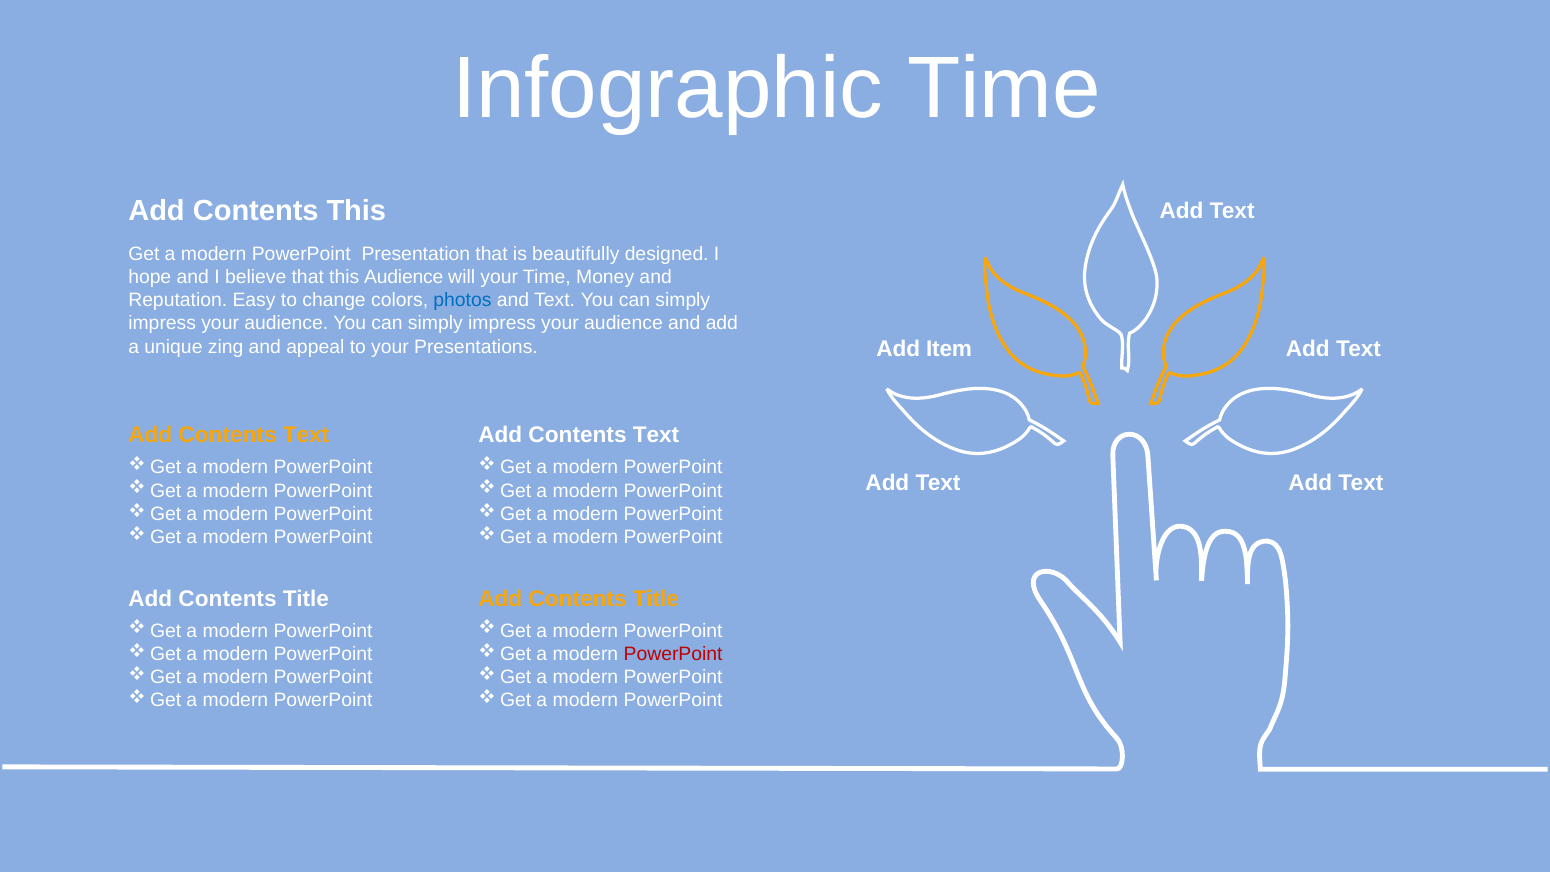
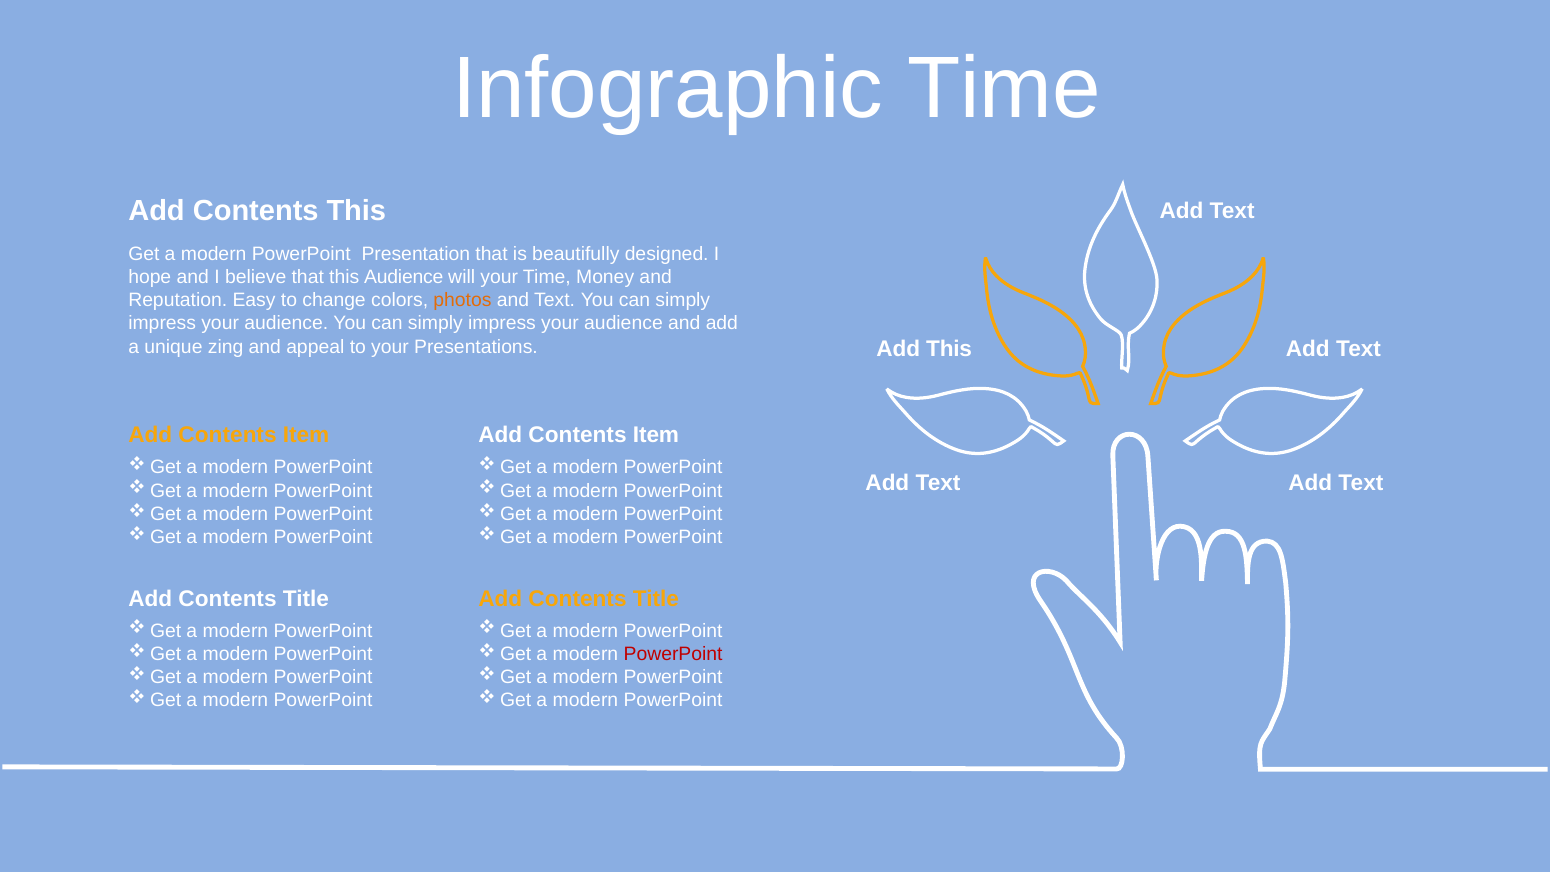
photos colour: blue -> orange (462, 300)
Add Item: Item -> This (949, 349)
Text: Text -> Item (306, 435)
Text: Text -> Item (656, 435)
